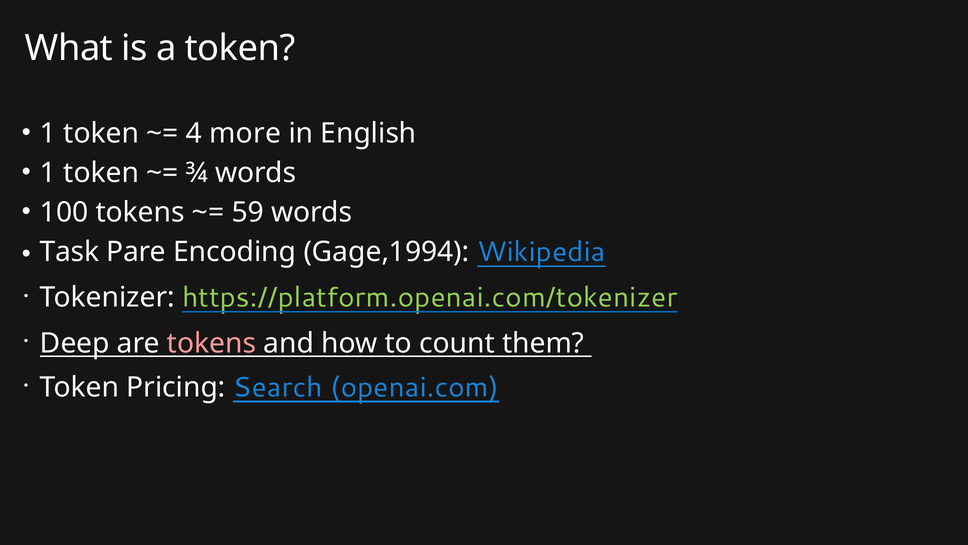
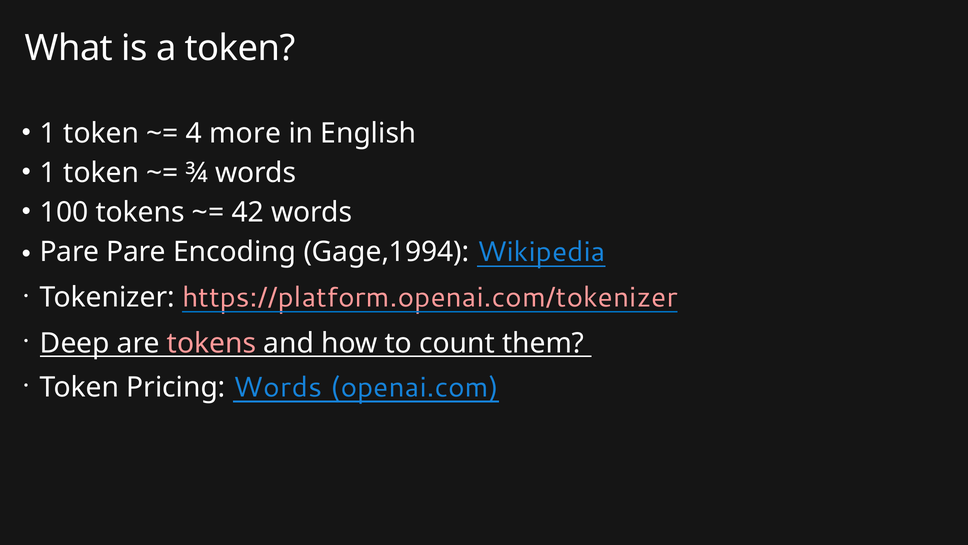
59: 59 -> 42 (248, 212)
Task: Task -> Pare (70, 252)
https://platform.openai.com/tokenizer colour: light green -> pink (430, 297)
Pricing Search: Search -> Words (278, 387)
